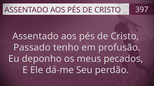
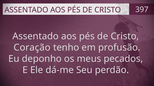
Passado: Passado -> Coração (32, 48)
